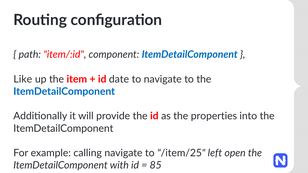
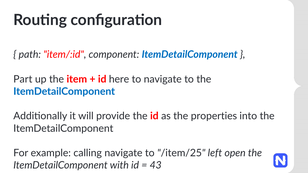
Like: Like -> Part (23, 79)
date: date -> here (119, 79)
85: 85 -> 43 (156, 166)
